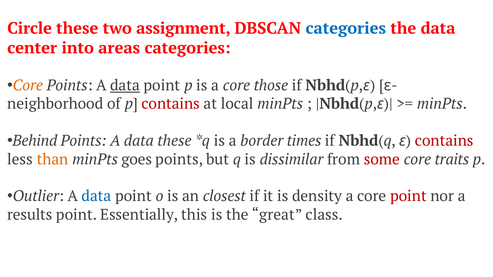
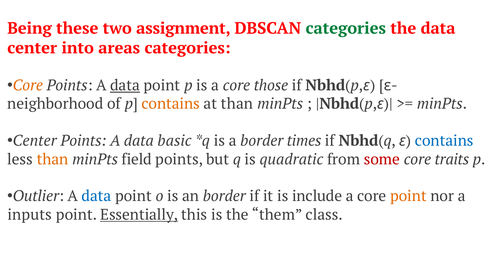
Circle: Circle -> Being (30, 28)
categories colour: blue -> green (346, 28)
contains colour: red -> orange (171, 104)
at local: local -> than (237, 104)
Behind: Behind -> Center (35, 141)
data these: these -> basic (174, 141)
contains colour: red -> blue (444, 141)
goes: goes -> field (137, 159)
dissimilar: dissimilar -> quadratic (291, 159)
an closest: closest -> border (224, 196)
density: density -> include (317, 196)
point colour: red -> orange (408, 196)
results: results -> inputs (30, 215)
Essentially underline: none -> present (139, 215)
great: great -> them (277, 215)
